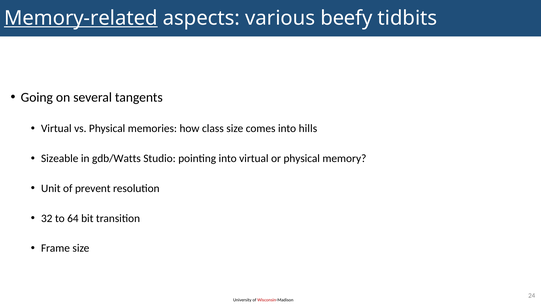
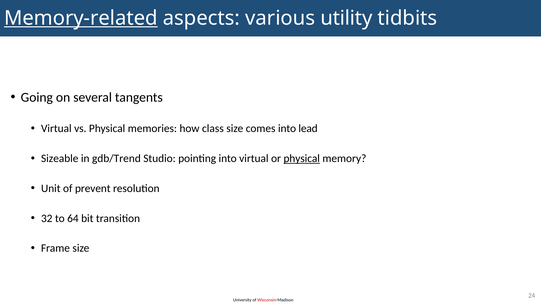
beefy: beefy -> utility (346, 18)
hills: hills -> lead (308, 129)
gdb/Watts: gdb/Watts -> gdb/Trend (116, 159)
physical underline: none -> present (302, 159)
